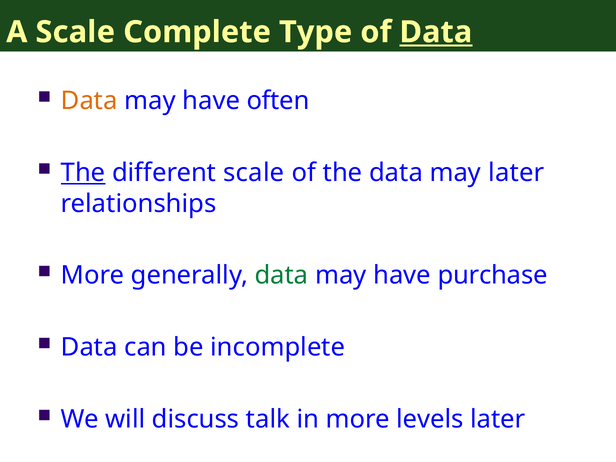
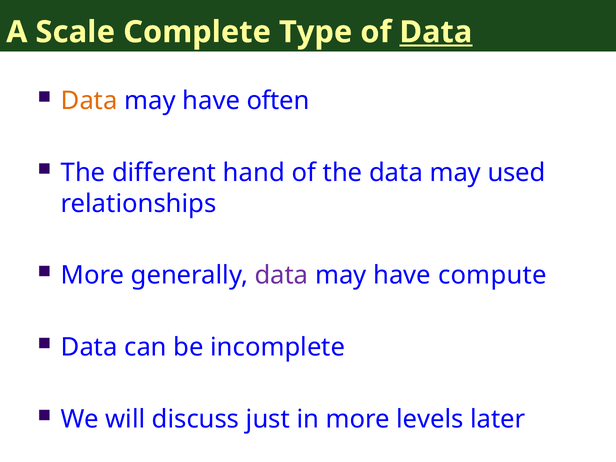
The underline: present -> none (83, 173)
different scale: scale -> hand (254, 173)
may later: later -> used (517, 173)
data colour: green -> purple (281, 275)
purchase: purchase -> compute (492, 275)
talk: talk -> just (268, 419)
